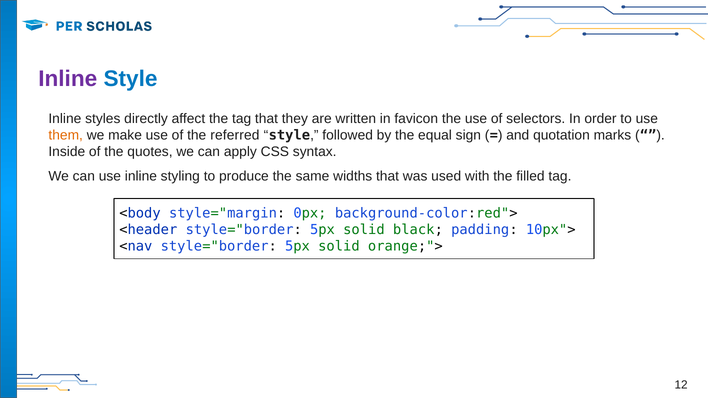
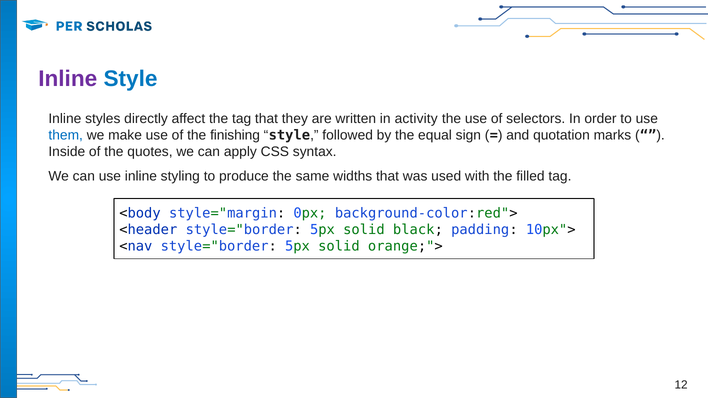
favicon: favicon -> activity (416, 119)
them colour: orange -> blue (66, 135)
referred: referred -> finishing (235, 135)
